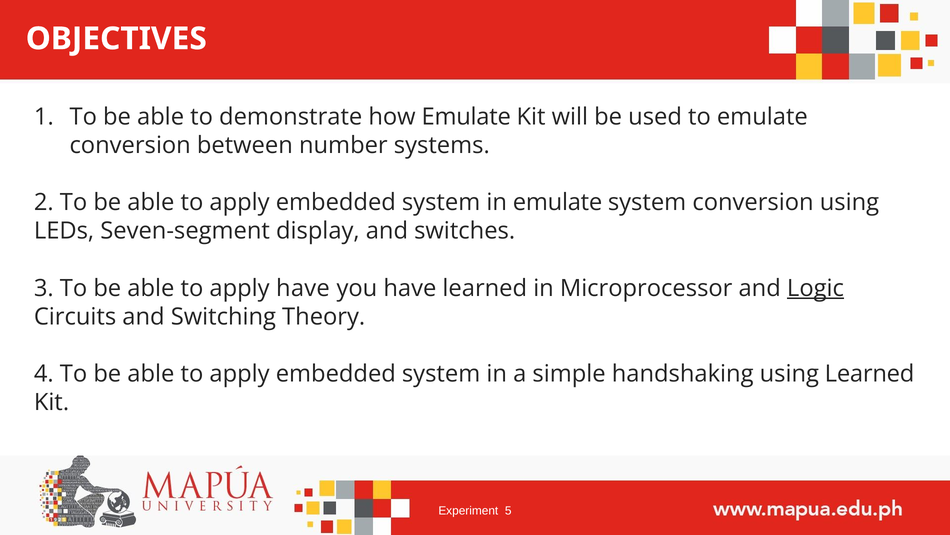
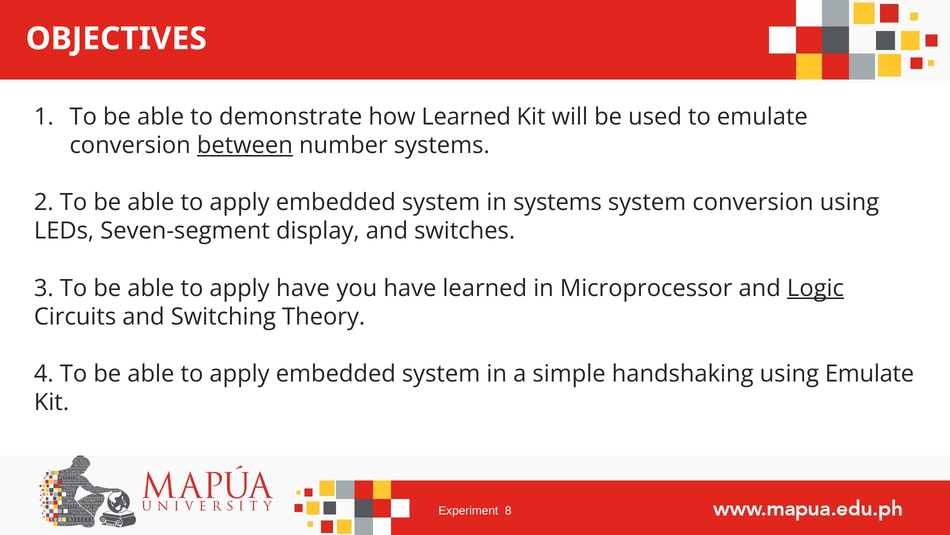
how Emulate: Emulate -> Learned (466, 117)
between underline: none -> present (245, 145)
in emulate: emulate -> systems (558, 202)
using Learned: Learned -> Emulate (870, 373)
5: 5 -> 8 (508, 510)
